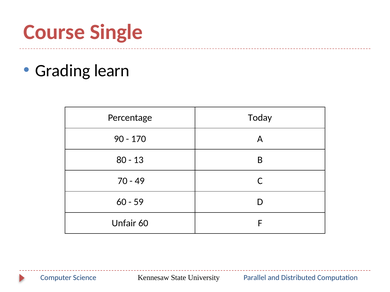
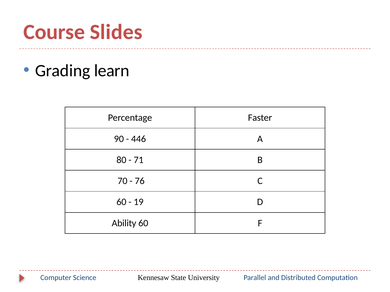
Single: Single -> Slides (116, 32)
Today: Today -> Faster (260, 118)
170: 170 -> 446 (139, 139)
13: 13 -> 71 (139, 160)
49: 49 -> 76 (140, 181)
59: 59 -> 19 (139, 202)
Unfair: Unfair -> Ability (124, 223)
